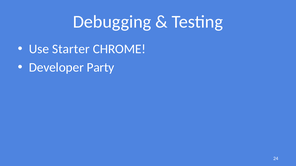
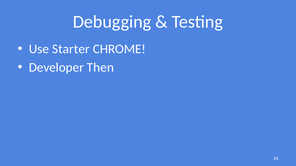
Party: Party -> Then (100, 68)
